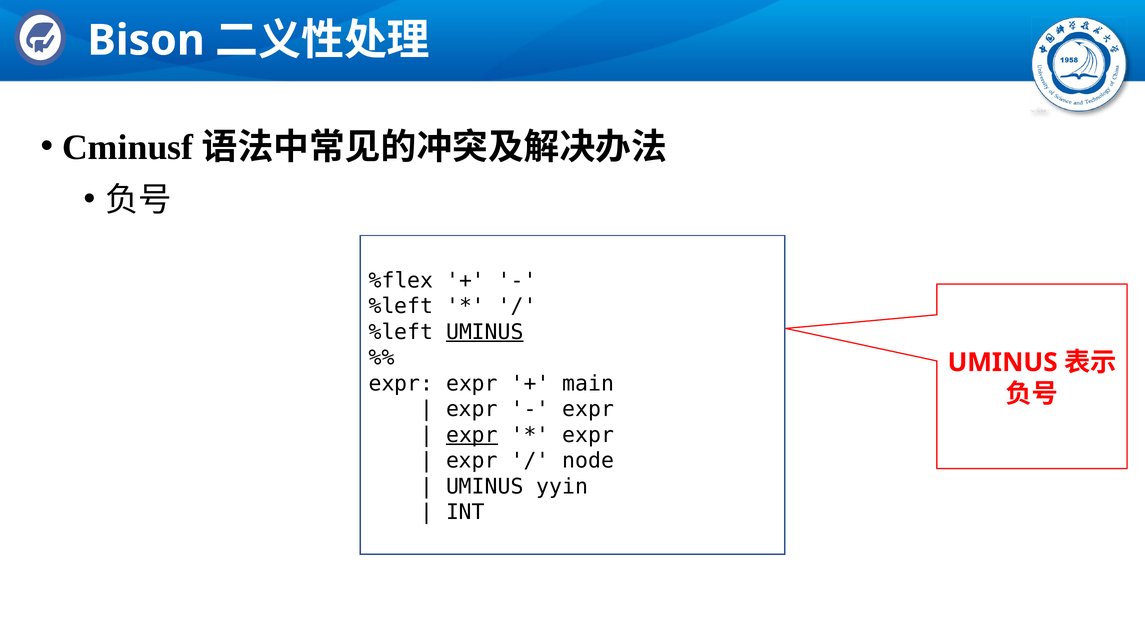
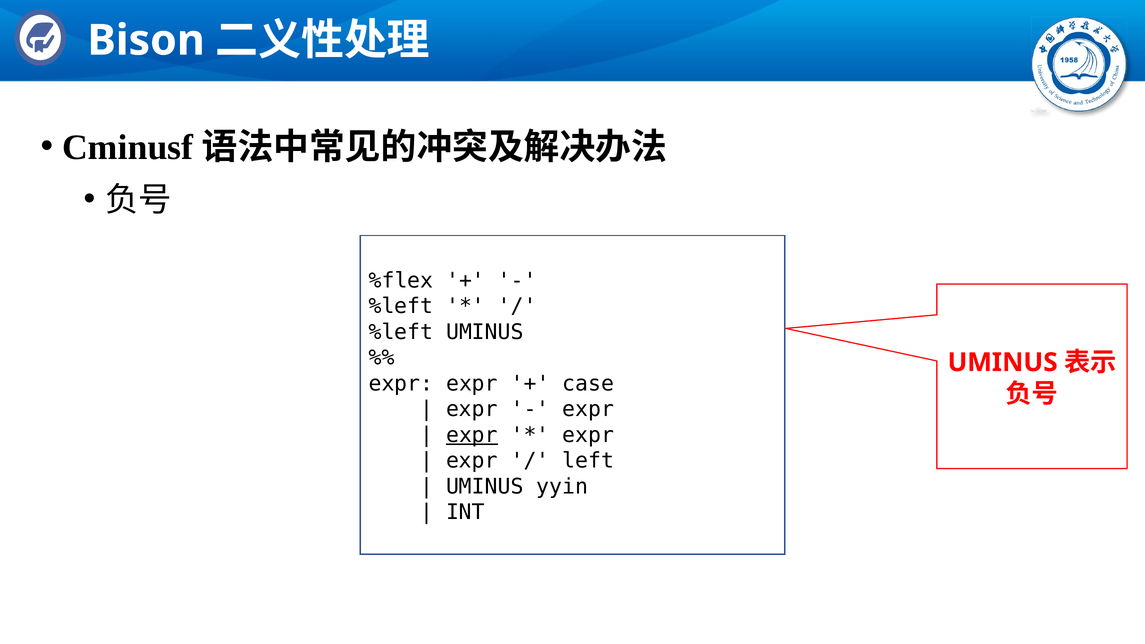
UMINUS underline: present -> none (485, 332)
main: main -> case (588, 384)
node: node -> left (588, 461)
